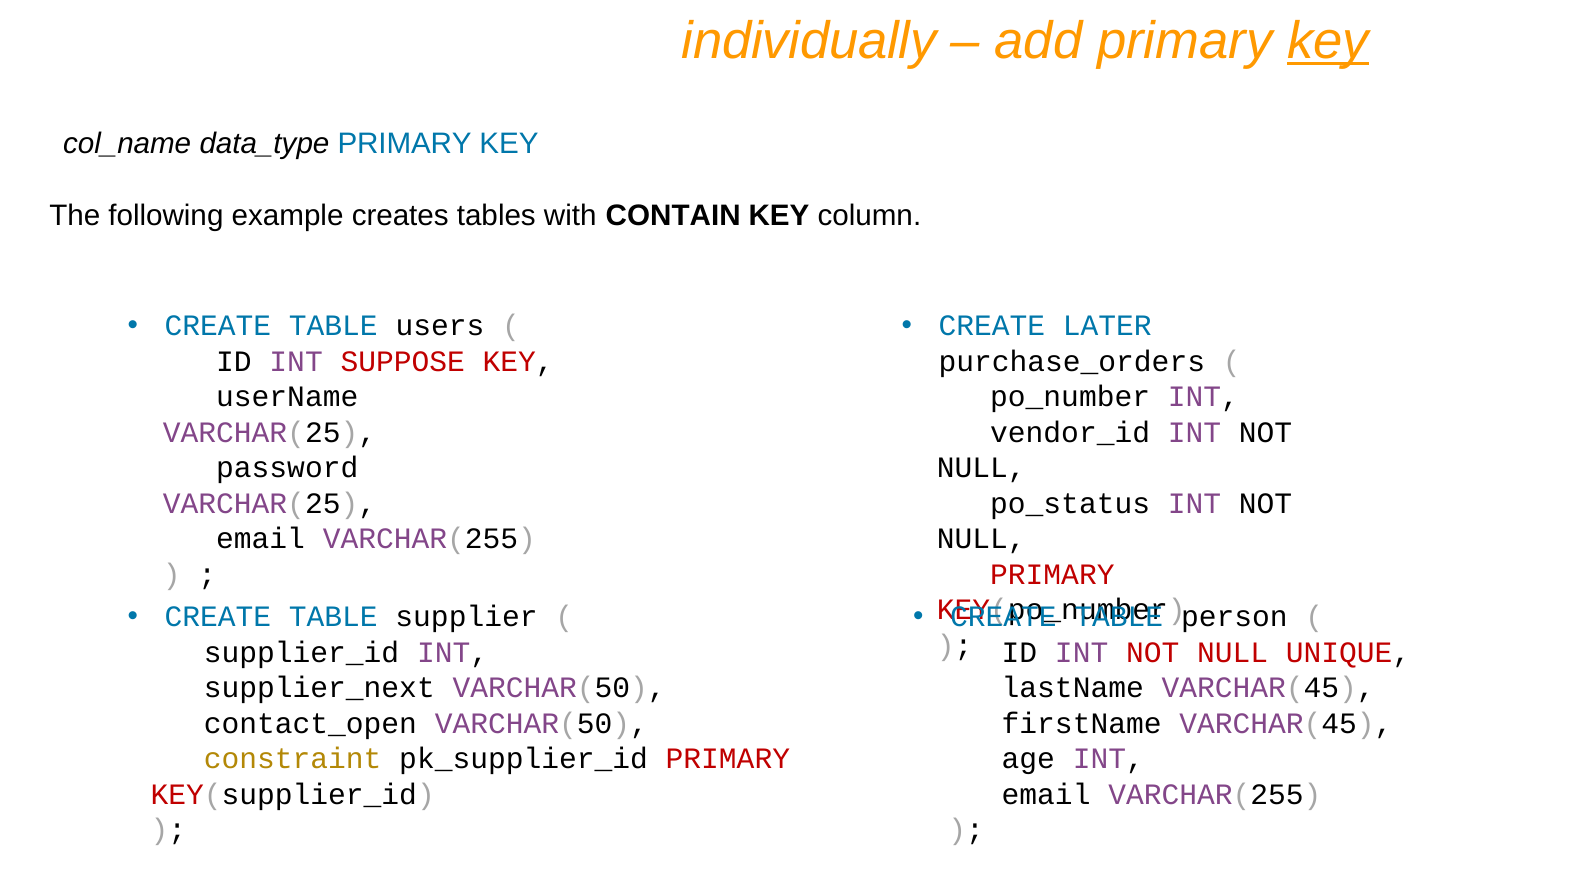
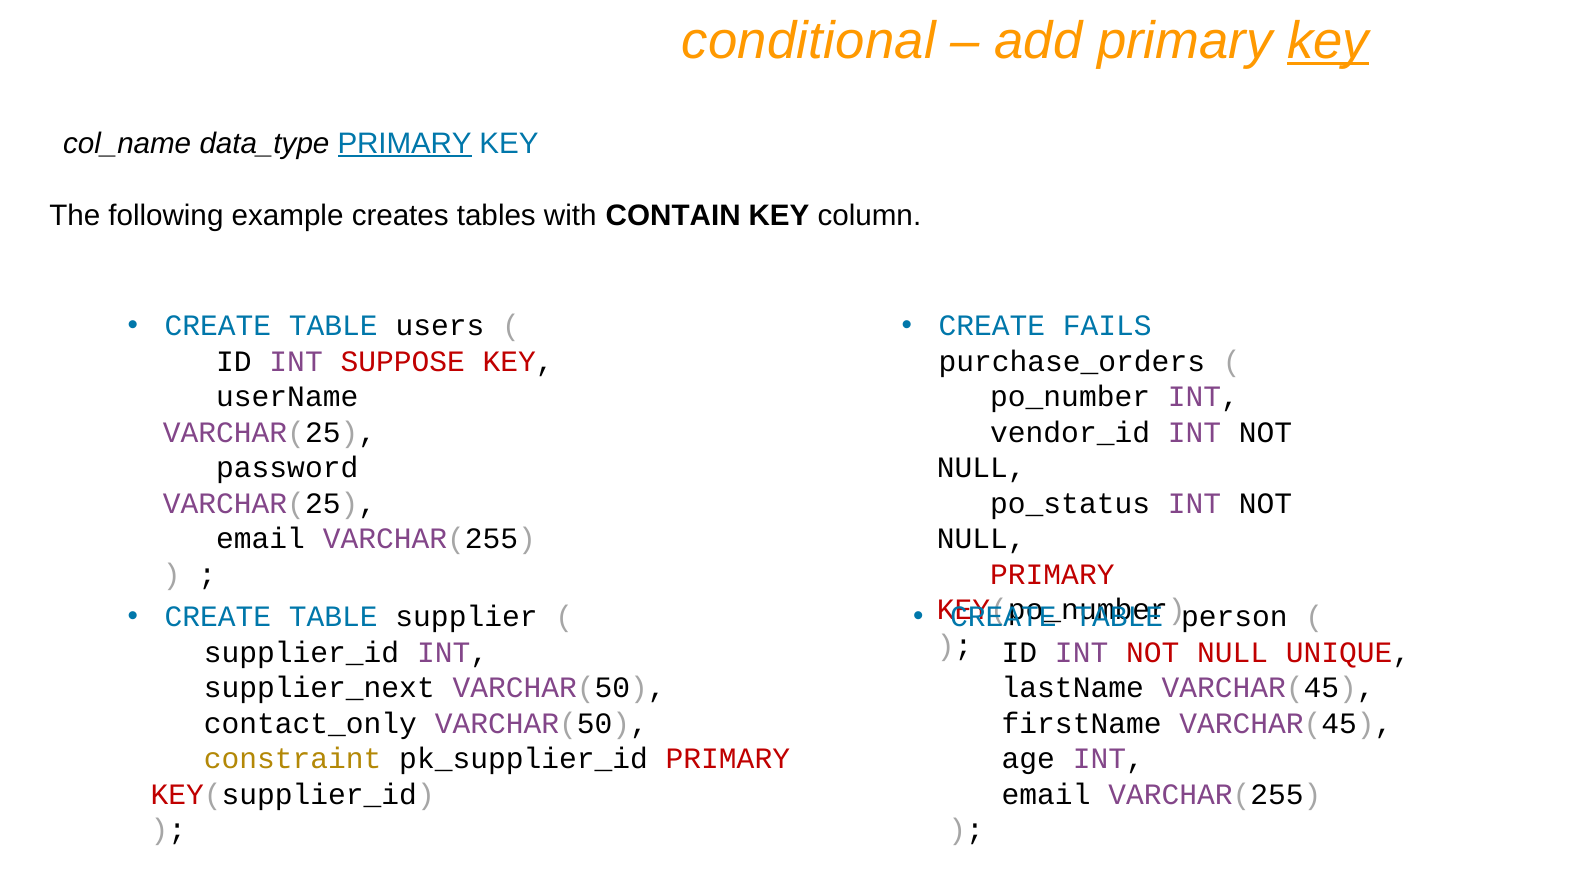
individually: individually -> conditional (809, 41)
PRIMARY underline: none -> present (405, 143)
LATER: LATER -> FAILS (1107, 326)
contact_open: contact_open -> contact_only (310, 724)
